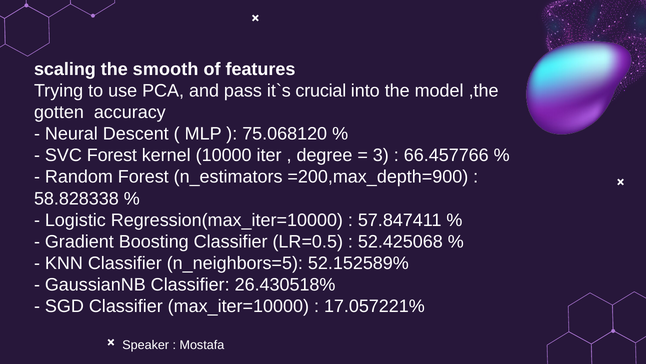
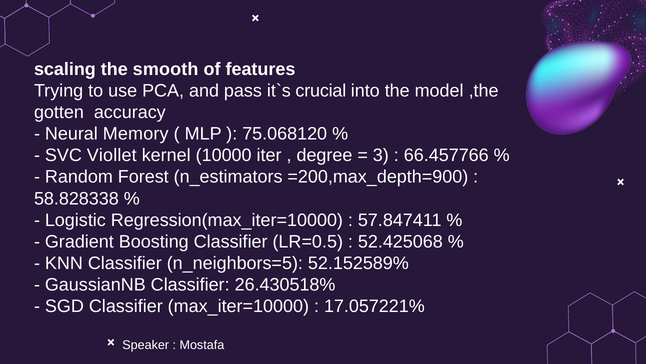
Descent: Descent -> Memory (136, 134)
SVC Forest: Forest -> Viollet (112, 155)
